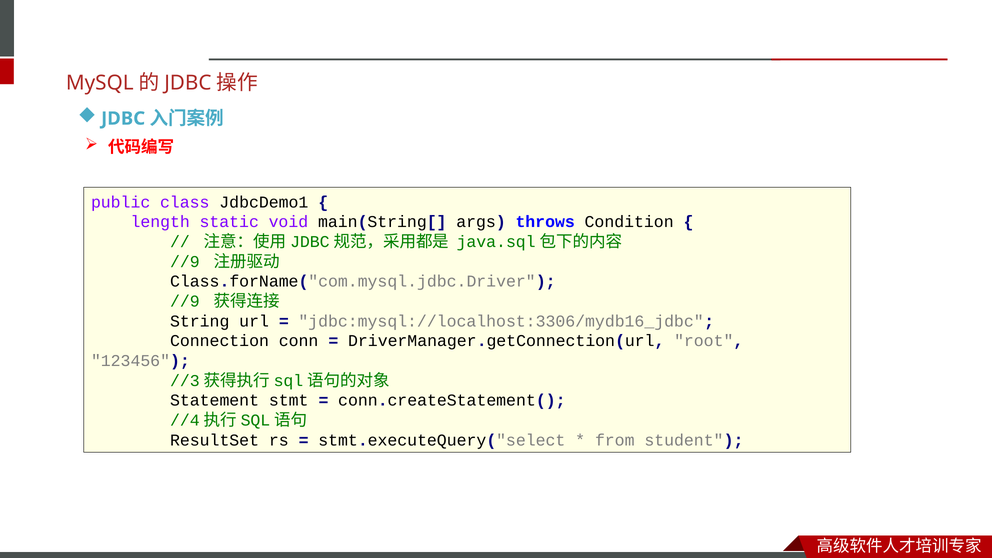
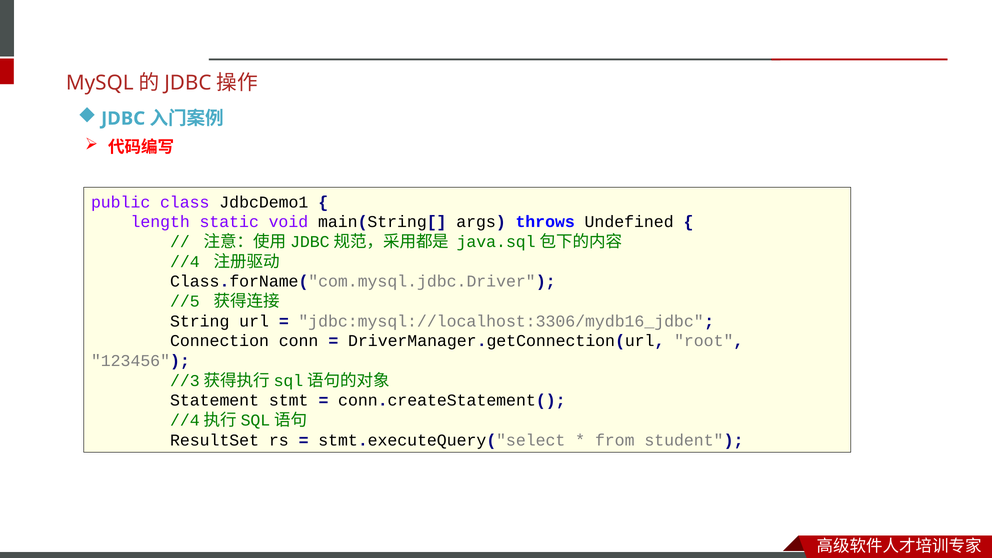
Condition: Condition -> Undefined (629, 222)
//9: //9 -> //4 (185, 262)
//9: //9 -> //5 (185, 301)
